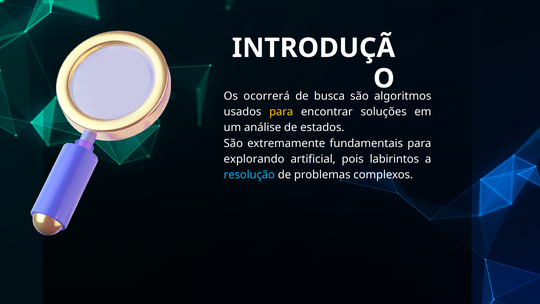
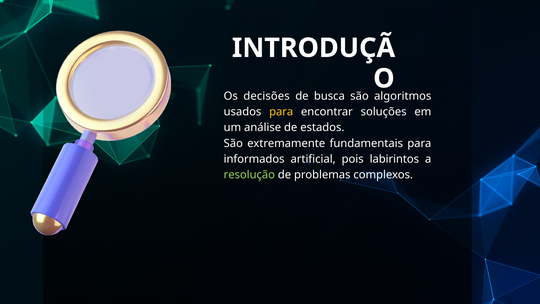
ocorrerá: ocorrerá -> decisões (267, 96)
explorando: explorando -> informados (254, 159)
resolução colour: light blue -> light green (249, 175)
